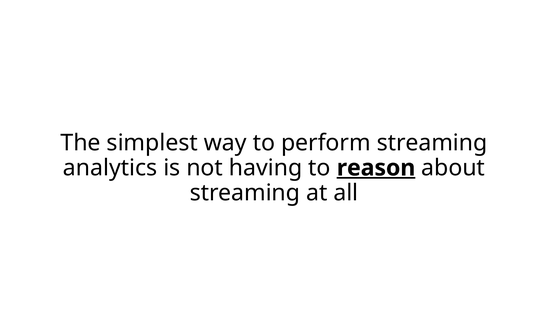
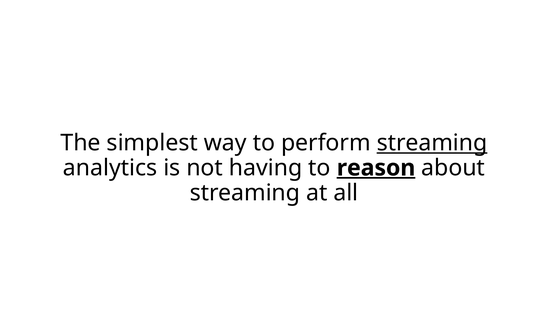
streaming underline: none -> present (432, 143)
